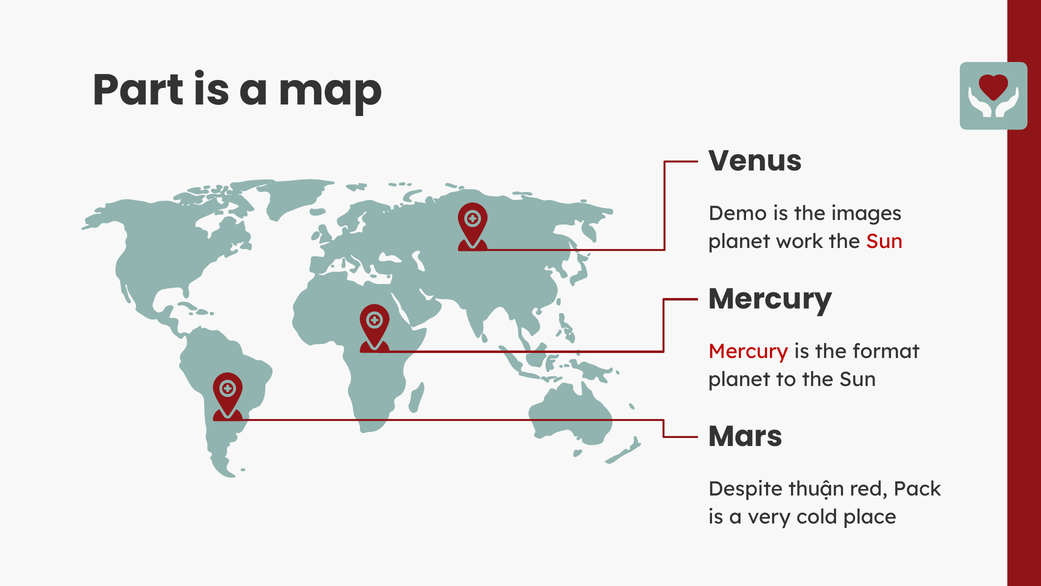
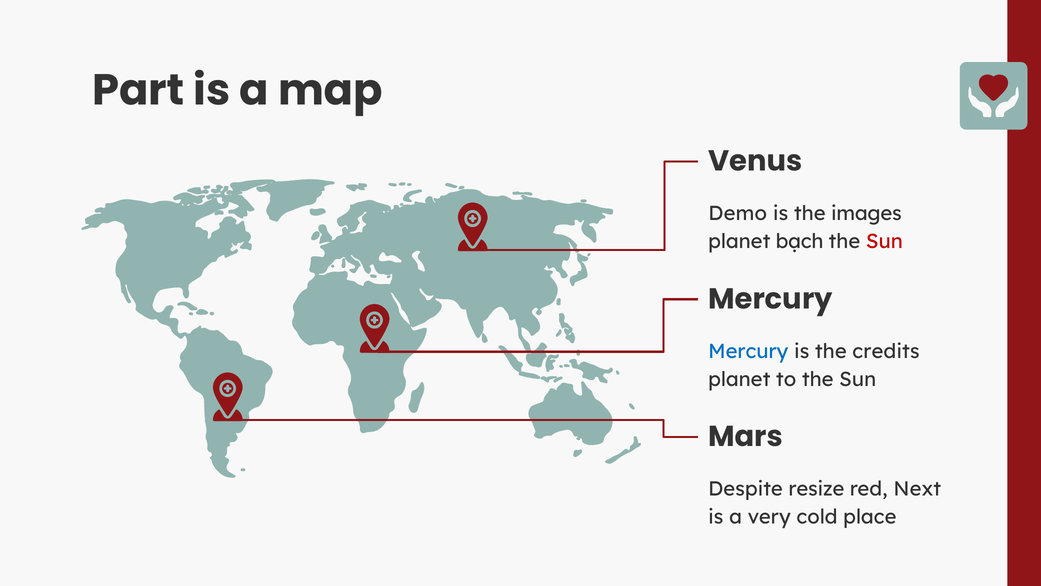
work: work -> bạch (800, 241)
Mercury colour: red -> blue (748, 351)
format: format -> credits (886, 351)
thuận: thuận -> resize (816, 489)
Pack: Pack -> Next (917, 489)
